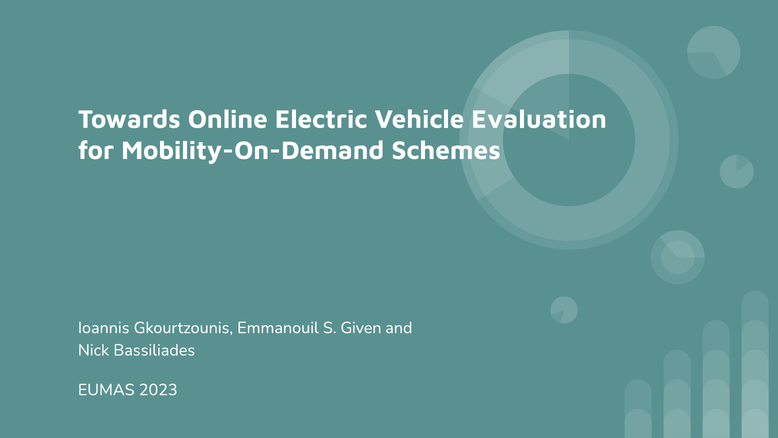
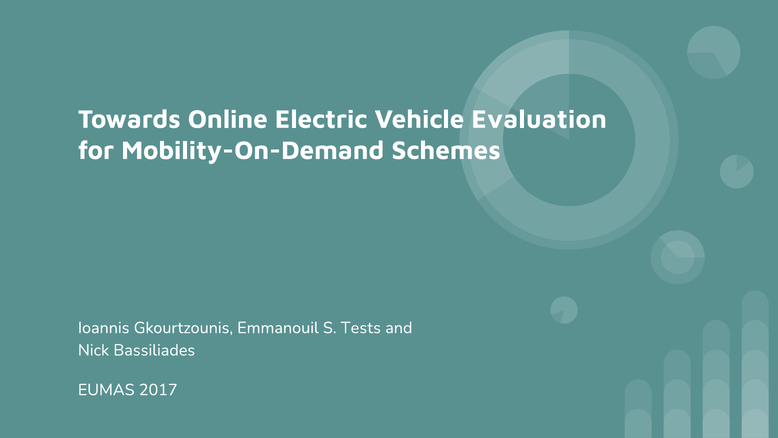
Given: Given -> Tests (361, 328)
2023: 2023 -> 2017 (158, 390)
